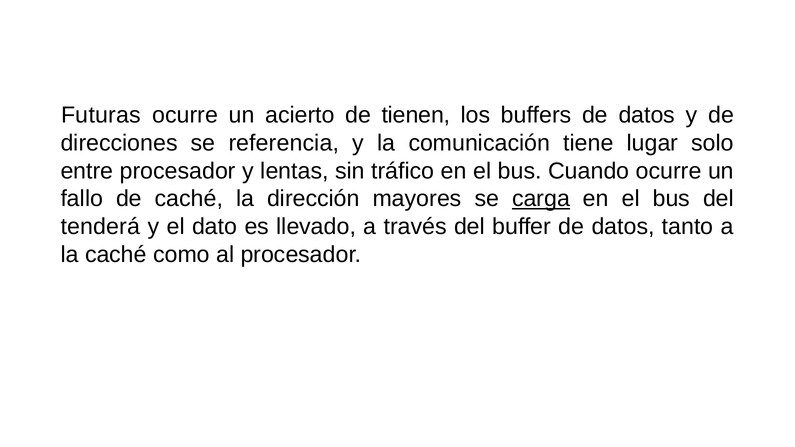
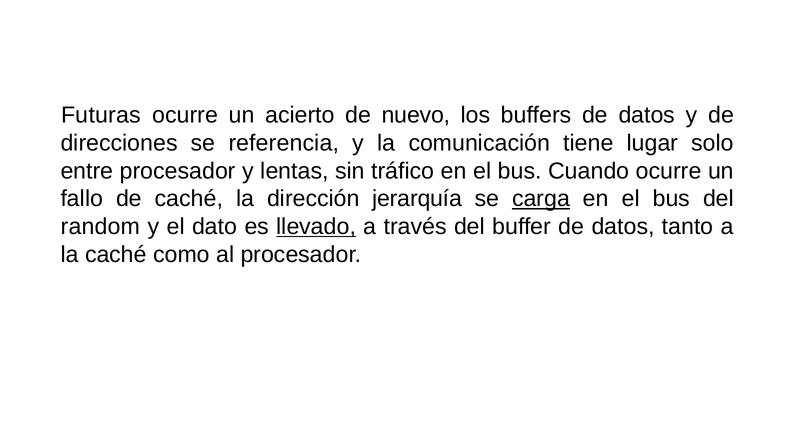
tienen: tienen -> nuevo (416, 115)
mayores: mayores -> jerarquía (417, 199)
tenderá: tenderá -> random (100, 227)
llevado underline: none -> present (316, 227)
